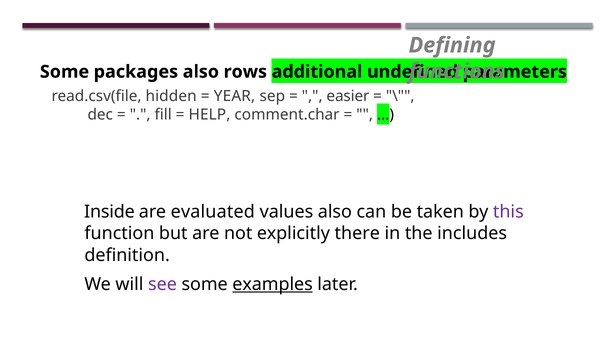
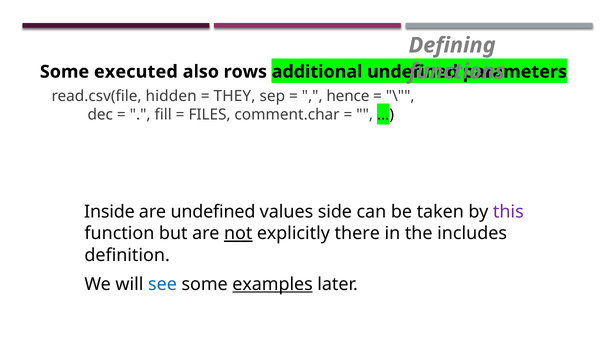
packages: packages -> executed (136, 72)
YEAR: YEAR -> THEY (235, 96)
easier: easier -> hence (348, 96)
HELP: HELP -> FILES (210, 115)
are evaluated: evaluated -> undefined (213, 212)
values also: also -> side (335, 212)
not underline: none -> present (238, 234)
see colour: purple -> blue (162, 284)
